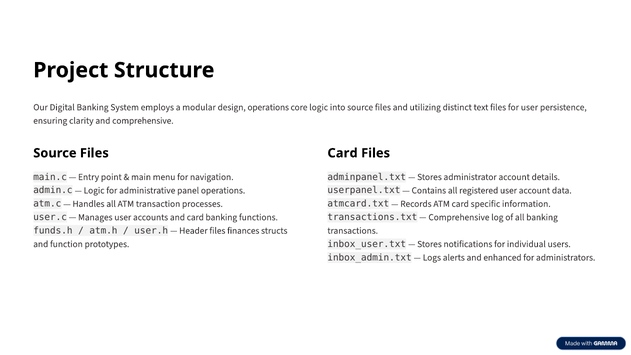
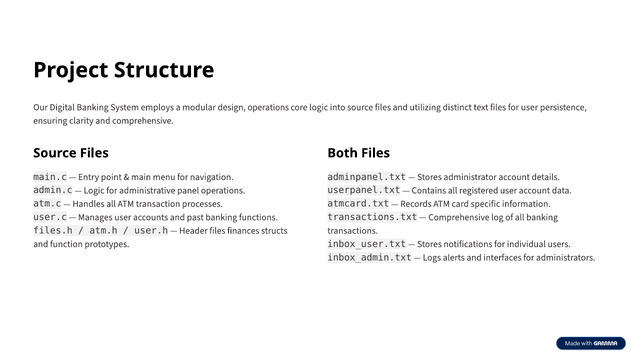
Card: Card -> Both (343, 153)
and card: card -> past (195, 217)
funds.h: funds.h -> files.h (53, 231)
enhanced: enhanced -> interfaces (502, 257)
